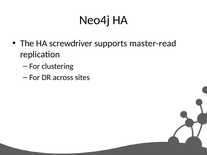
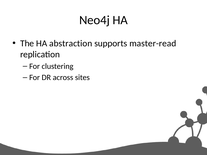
screwdriver: screwdriver -> abstraction (71, 43)
